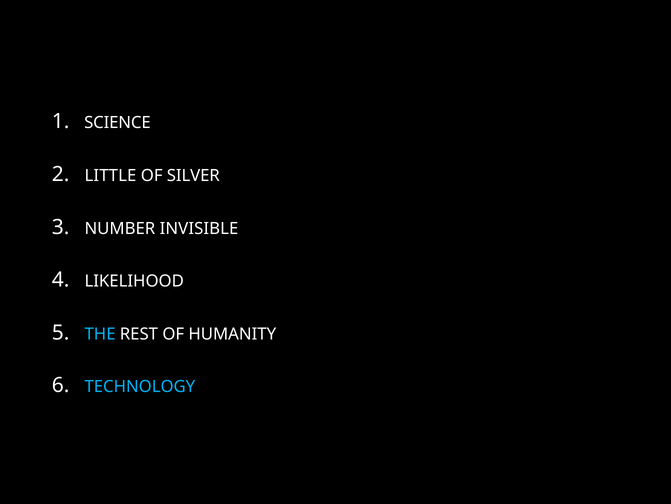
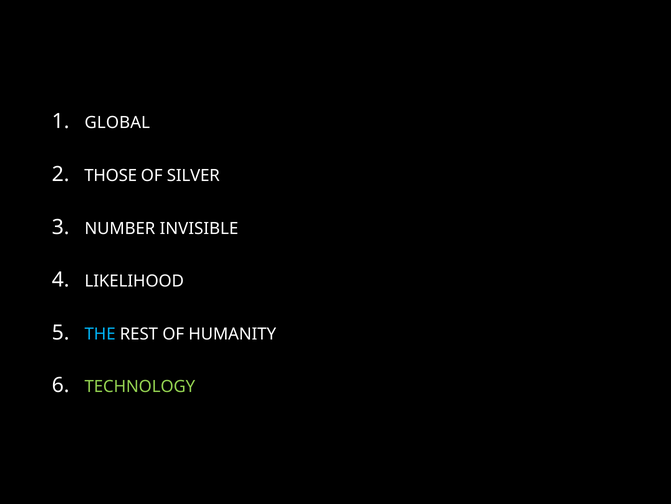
SCIENCE: SCIENCE -> GLOBAL (117, 123)
LITTLE: LITTLE -> THOSE (111, 175)
TECHNOLOGY colour: light blue -> light green (140, 386)
